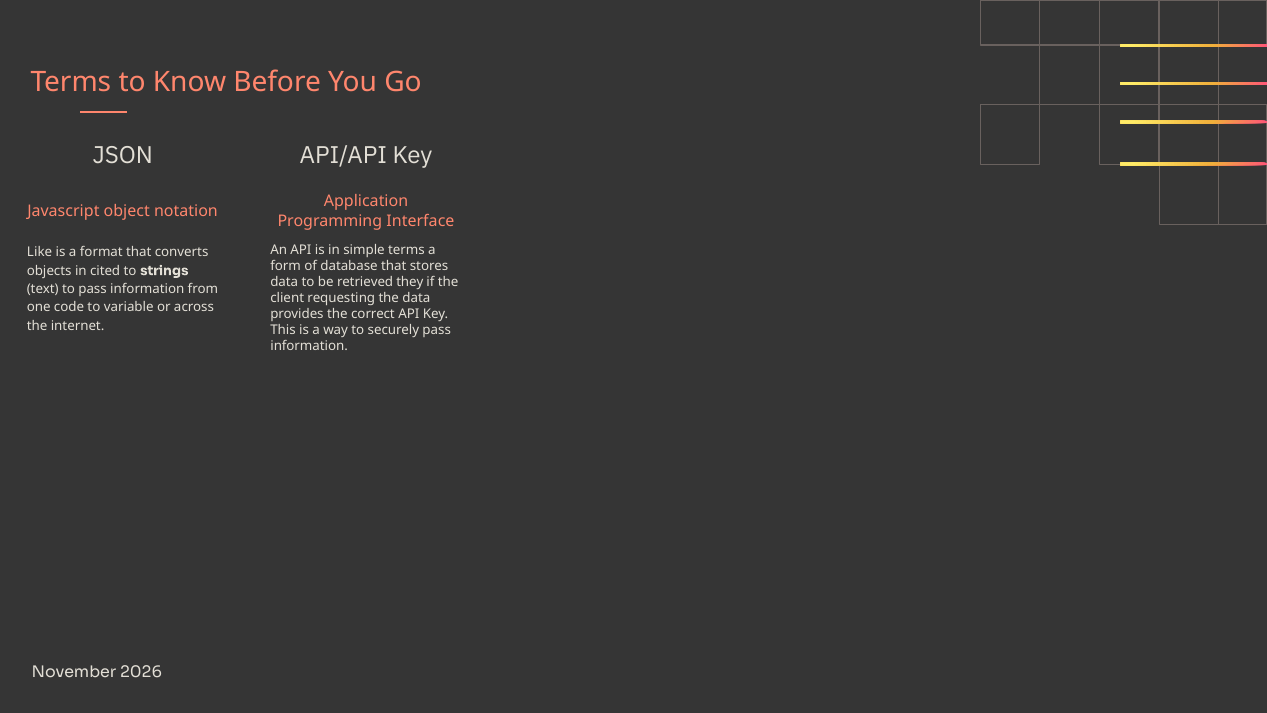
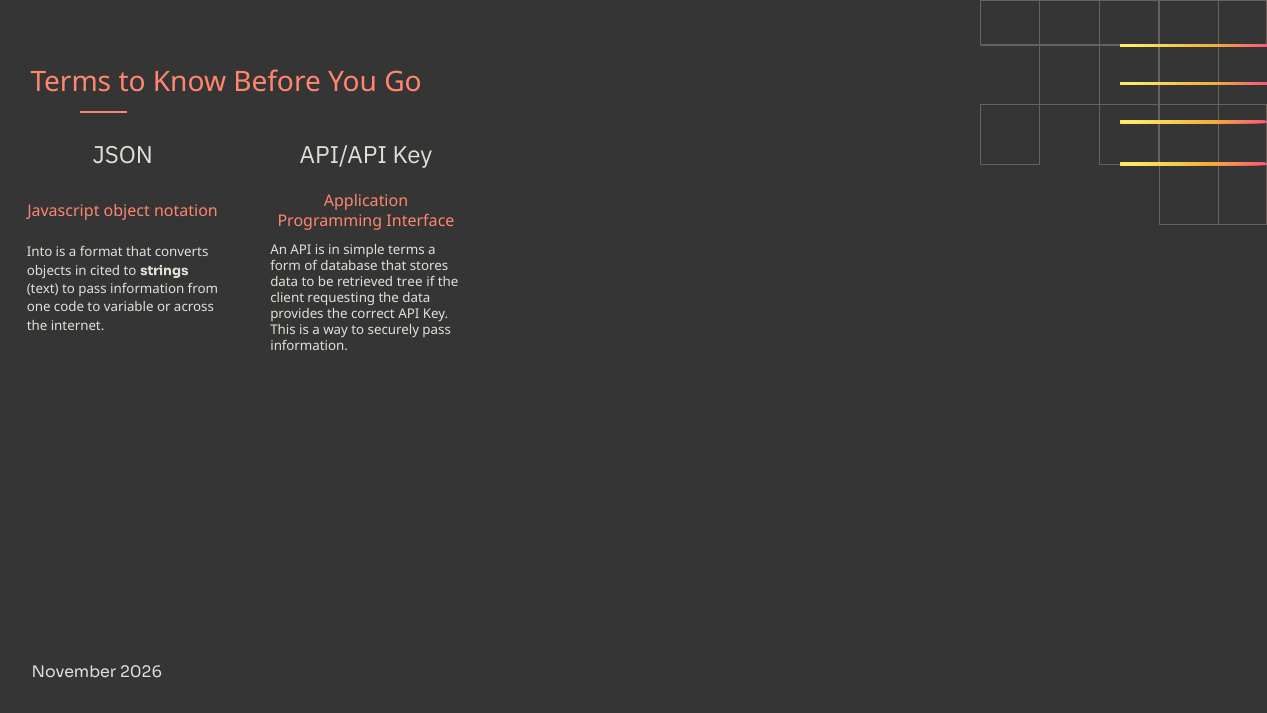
Like: Like -> Into (40, 252)
they: they -> tree (410, 282)
